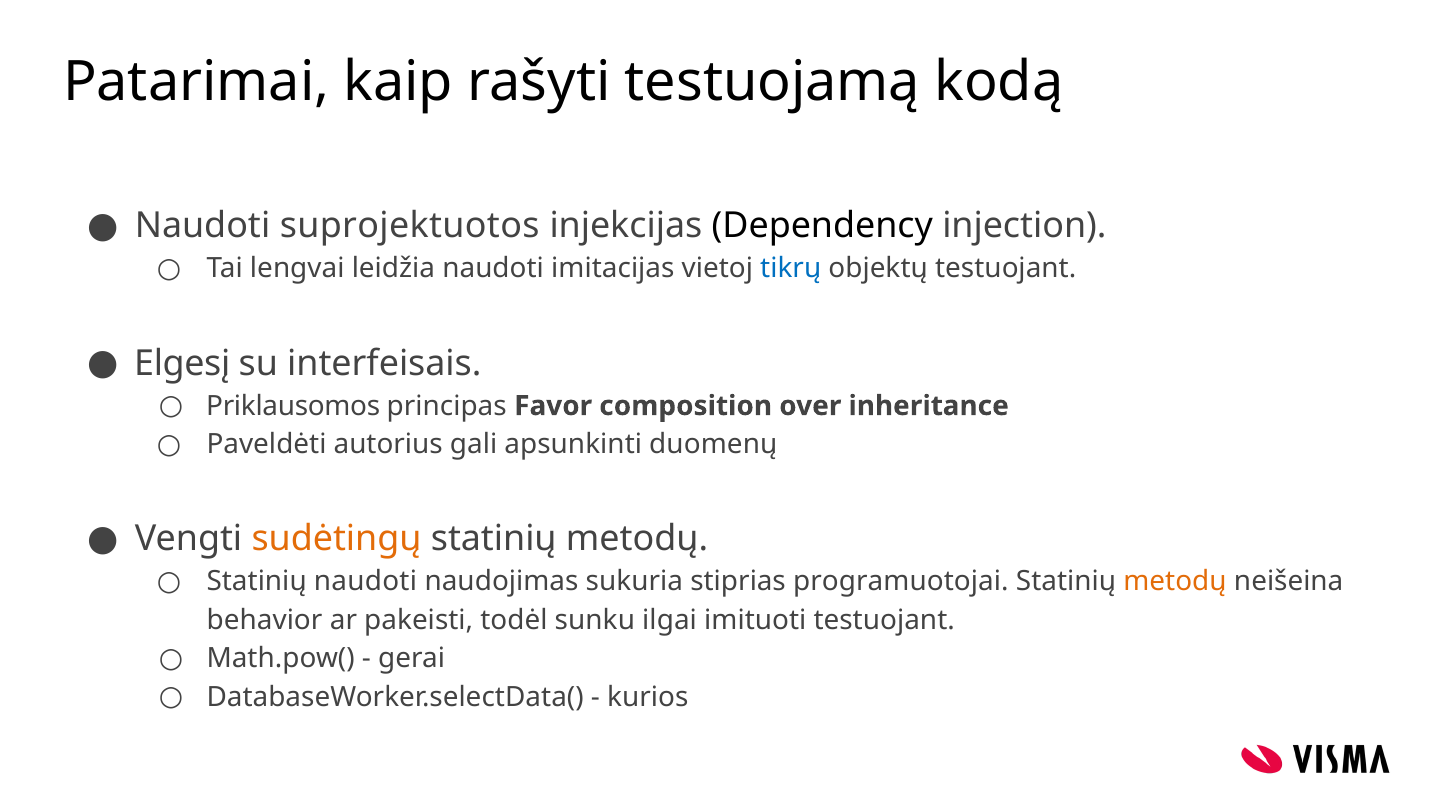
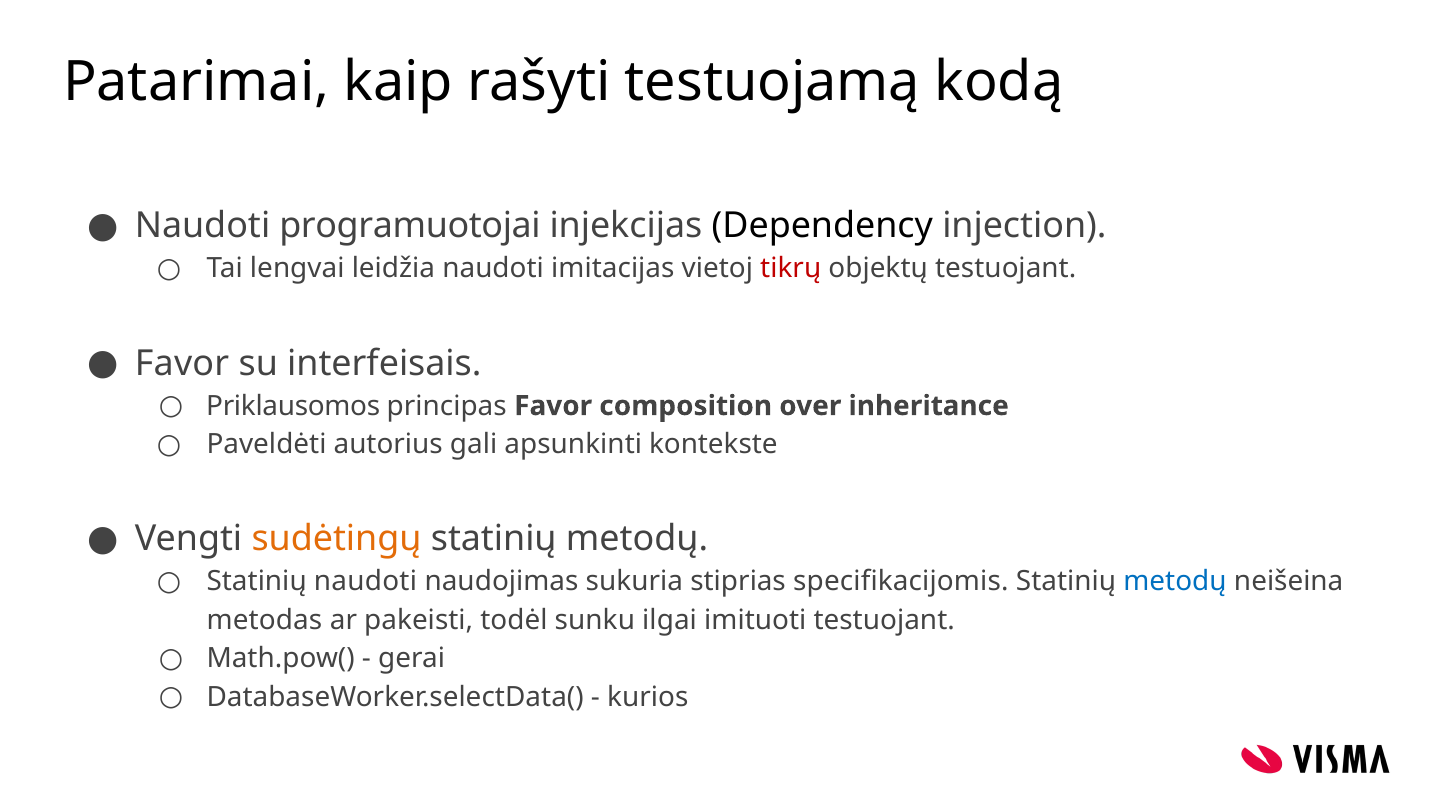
suprojektuotos: suprojektuotos -> programuotojai (410, 226)
tikrų colour: blue -> red (791, 268)
Elgesį: Elgesį -> Favor (182, 363)
duomenų: duomenų -> kontekste (713, 444)
programuotojai: programuotojai -> specifikacijomis (901, 582)
metodų colour: orange -> blue (1175, 582)
behavior: behavior -> metodas (264, 620)
